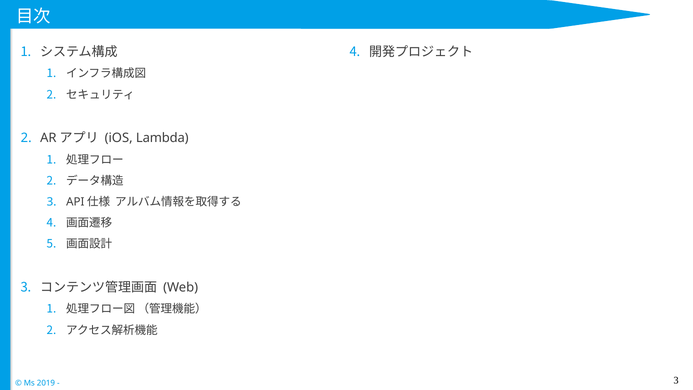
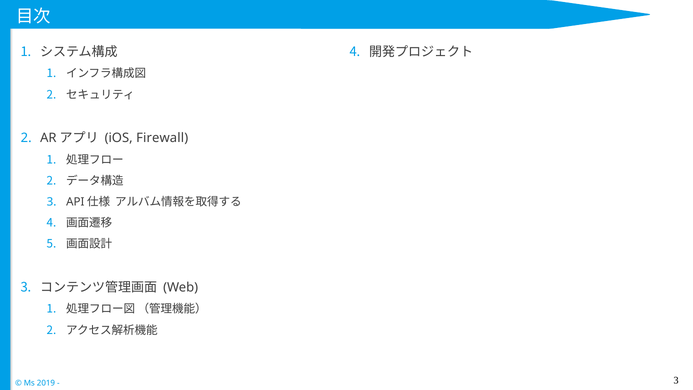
Lambda: Lambda -> Firewall (162, 138)
